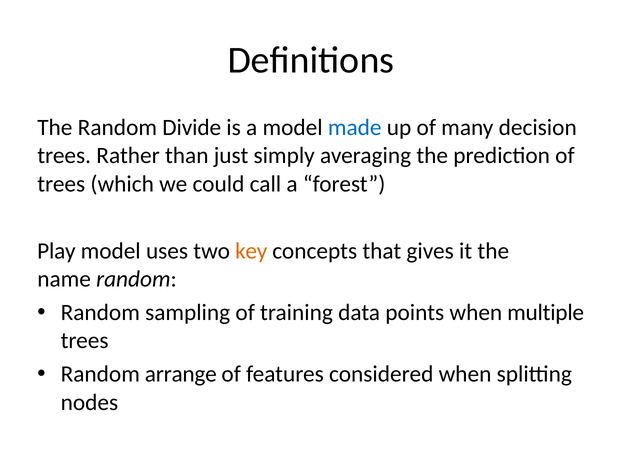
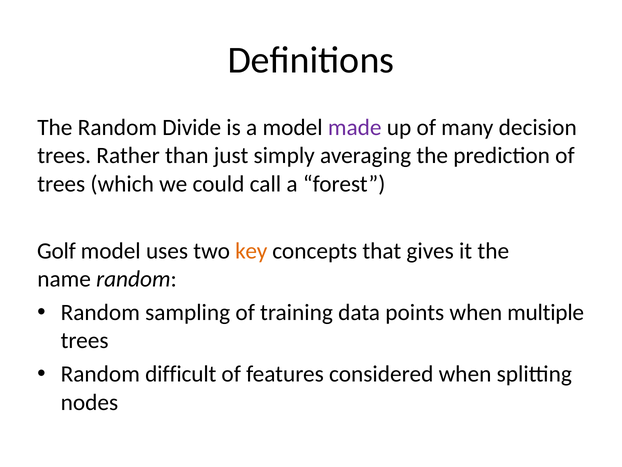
made colour: blue -> purple (355, 128)
Play: Play -> Golf (56, 251)
arrange: arrange -> difficult (181, 374)
